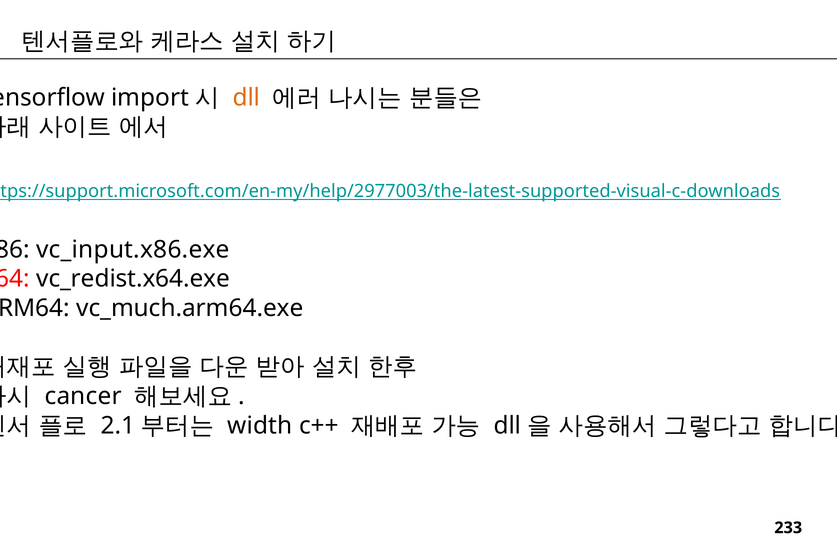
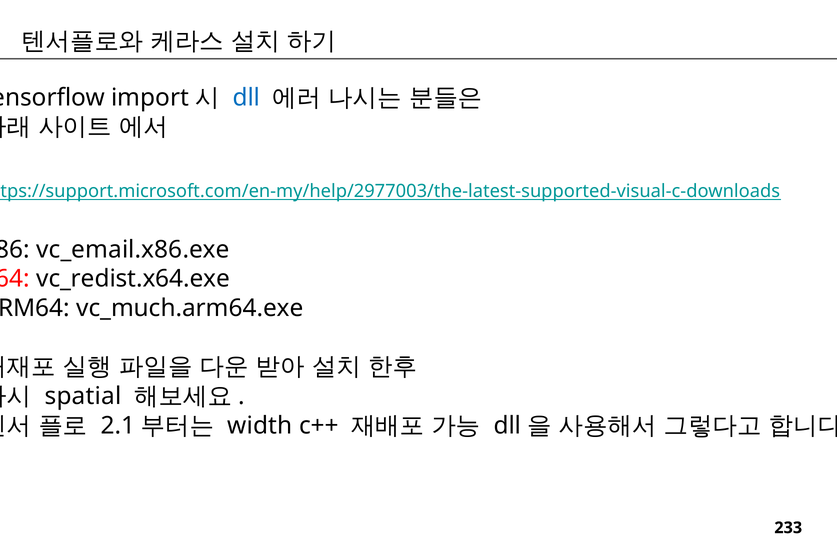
dll colour: orange -> blue (246, 97)
vc_input.x86.exe: vc_input.x86.exe -> vc_email.x86.exe (133, 249)
cancer: cancer -> spatial (83, 396)
